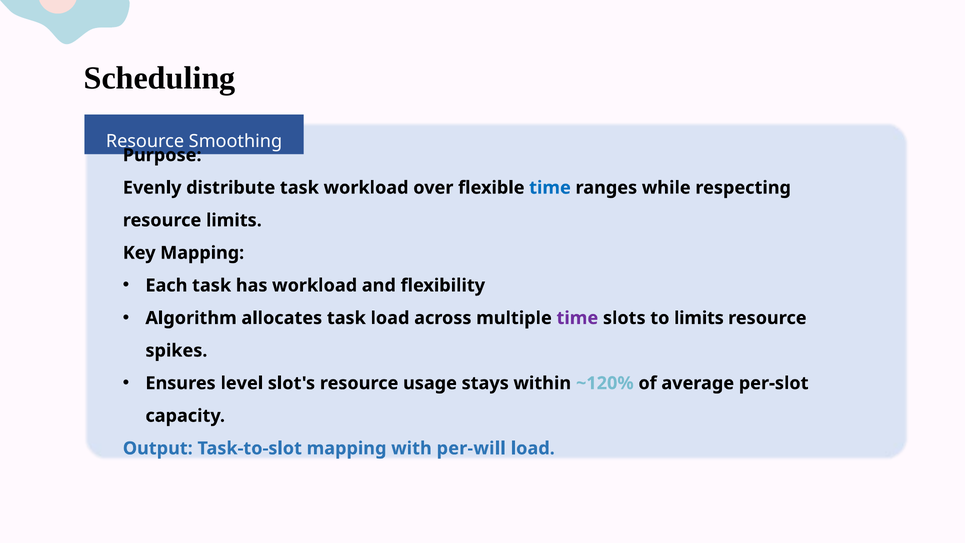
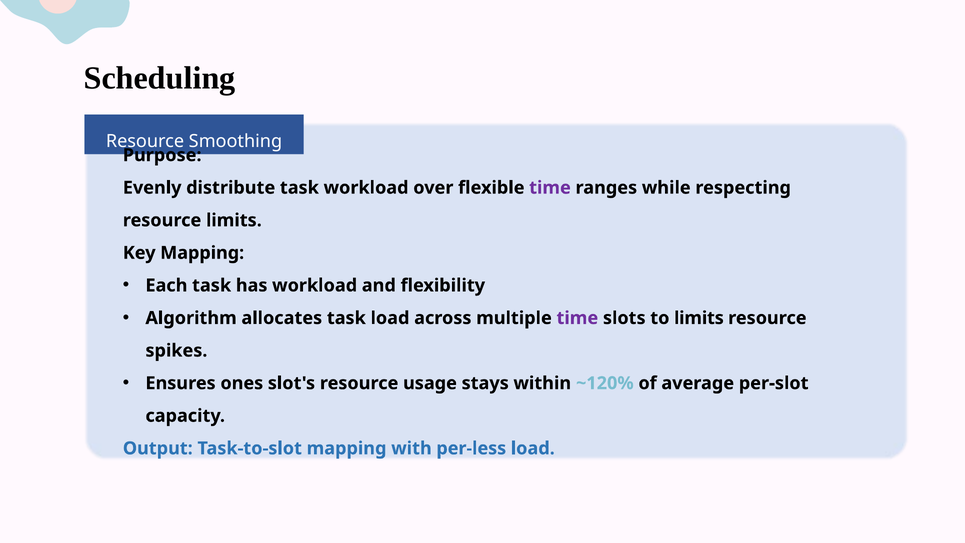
time colour: blue -> purple (550, 188)
level: level -> ones (242, 383)
per-will: per-will -> per-less (471, 448)
